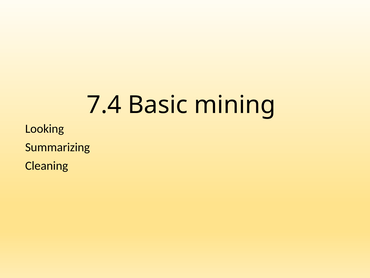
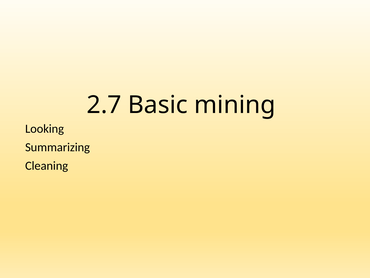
7.4: 7.4 -> 2.7 (104, 105)
